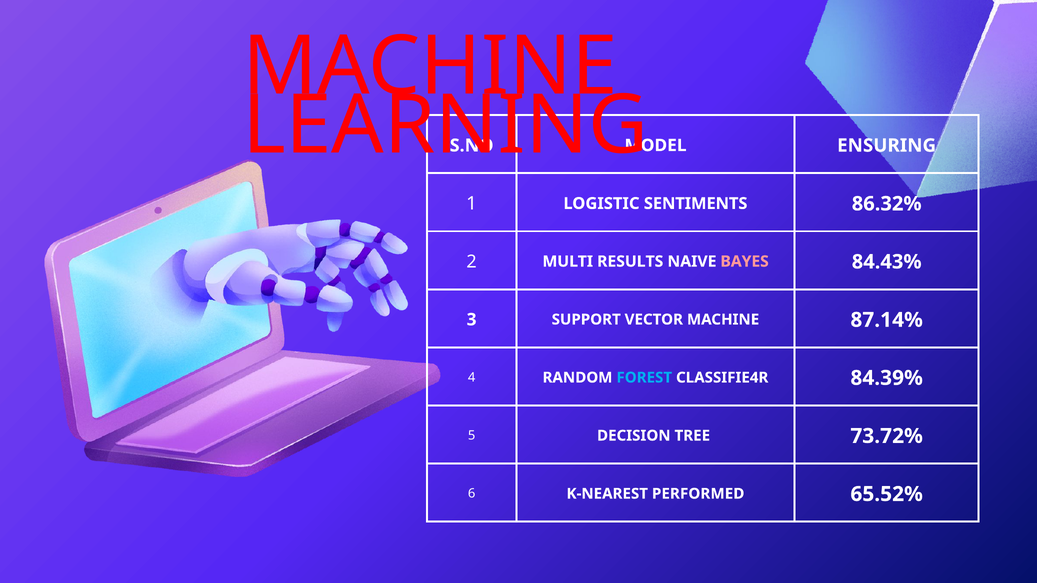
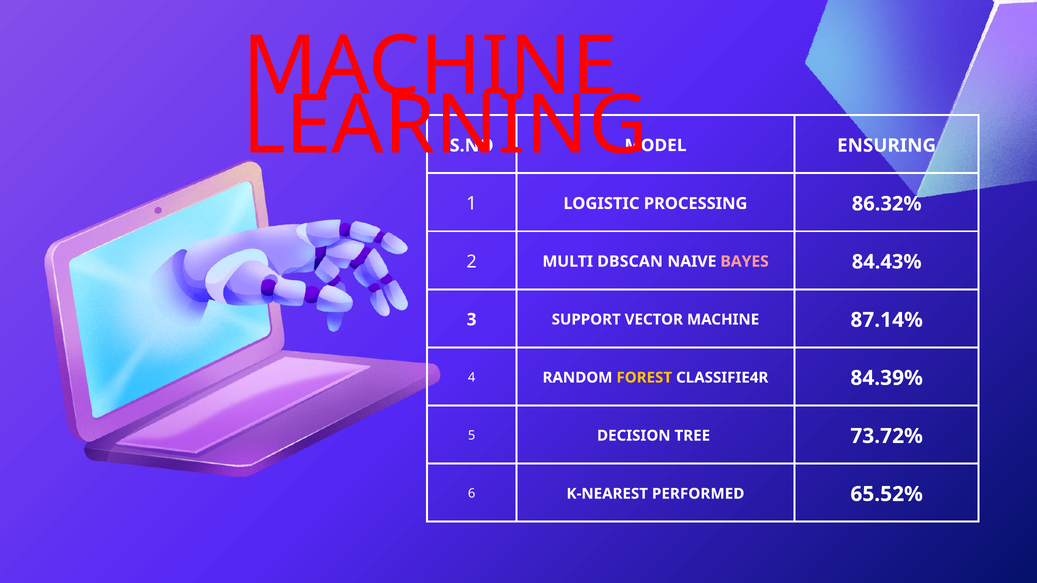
SENTIMENTS: SENTIMENTS -> PROCESSING (696, 204)
RESULTS: RESULTS -> DBSCAN (630, 262)
FOREST colour: light blue -> yellow (644, 378)
